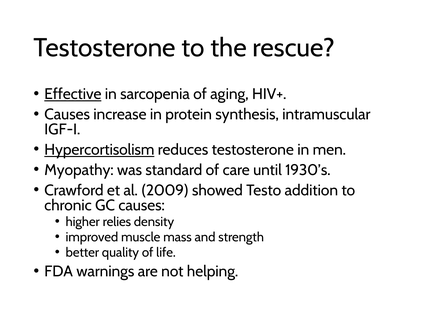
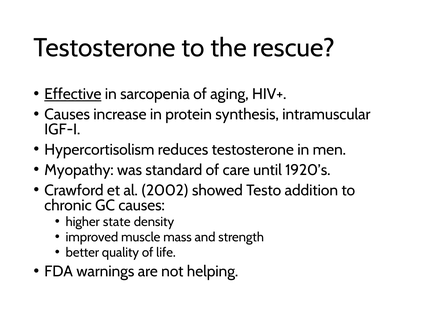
Hypercortisolism underline: present -> none (99, 150)
1930’s: 1930’s -> 1920’s (308, 170)
2009: 2009 -> 2002 (165, 190)
relies: relies -> state (117, 222)
